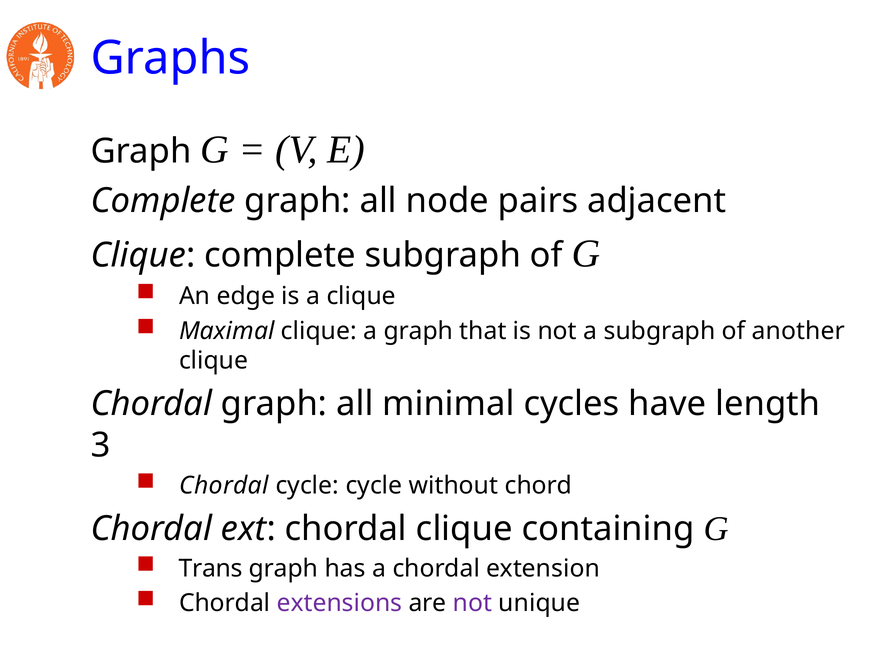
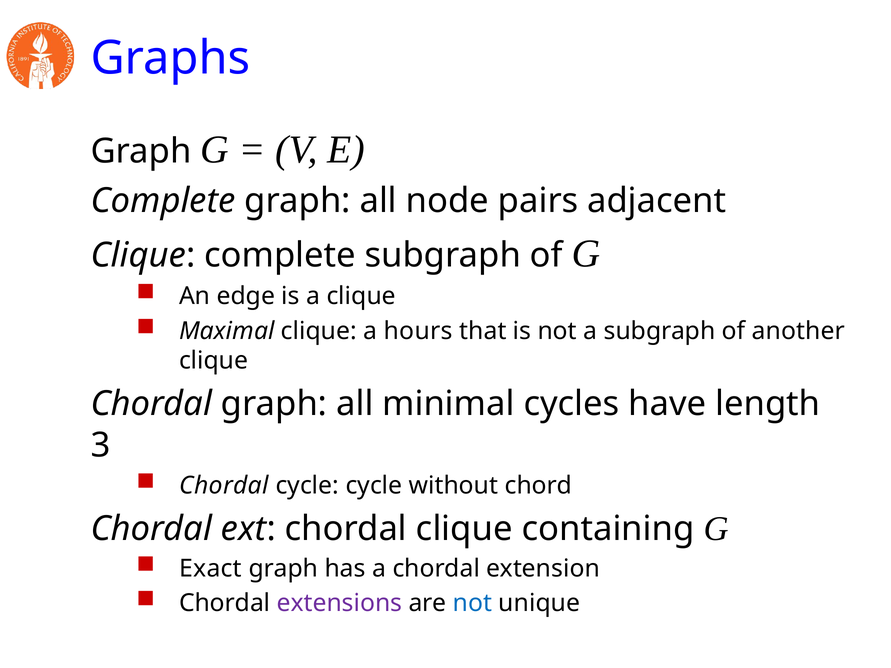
a graph: graph -> hours (418, 331)
Trans: Trans -> Exact (210, 569)
not colour: purple -> blue (472, 603)
